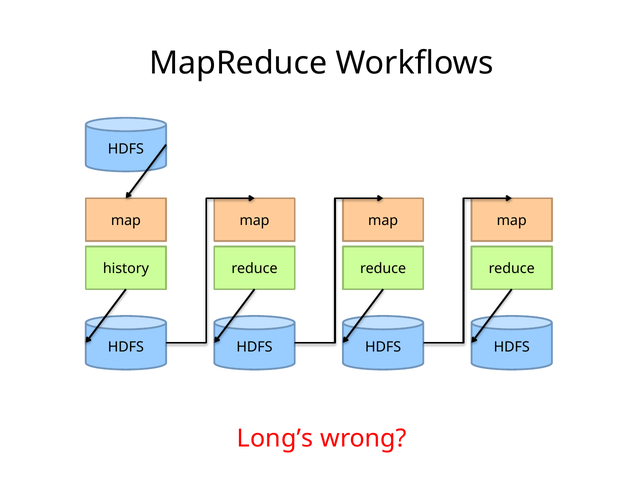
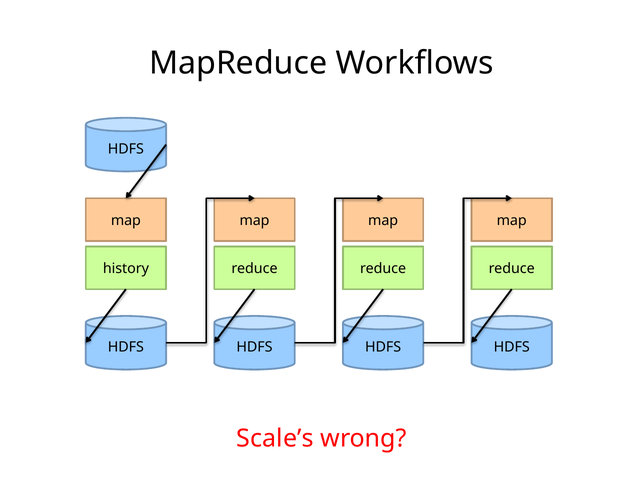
Long’s: Long’s -> Scale’s (275, 439)
